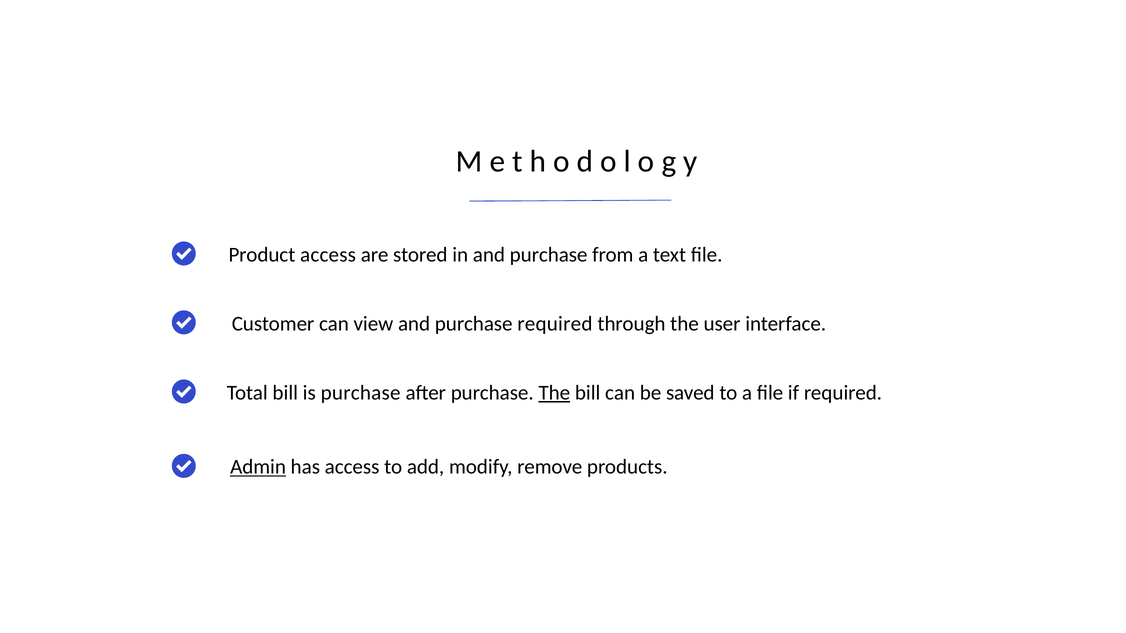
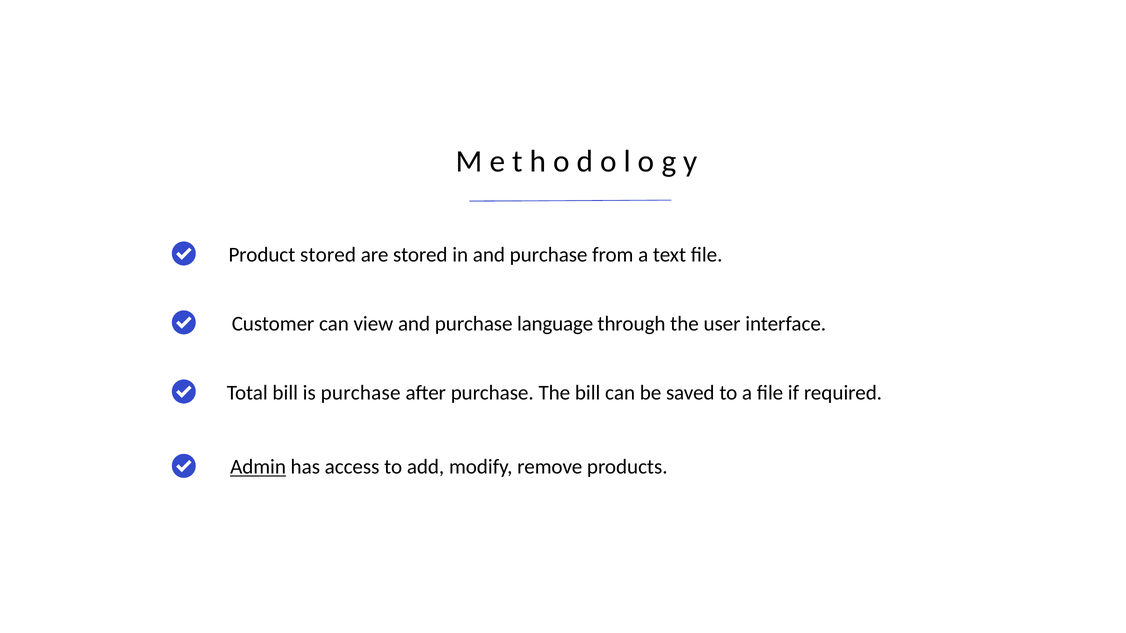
Product access: access -> stored (328, 255)
purchase required: required -> language (555, 324)
The underline: present -> none (554, 393)
